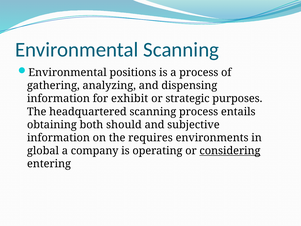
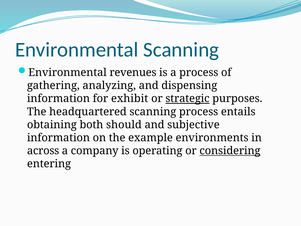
positions: positions -> revenues (133, 72)
strategic underline: none -> present (188, 99)
requires: requires -> example (150, 138)
global: global -> across (43, 151)
